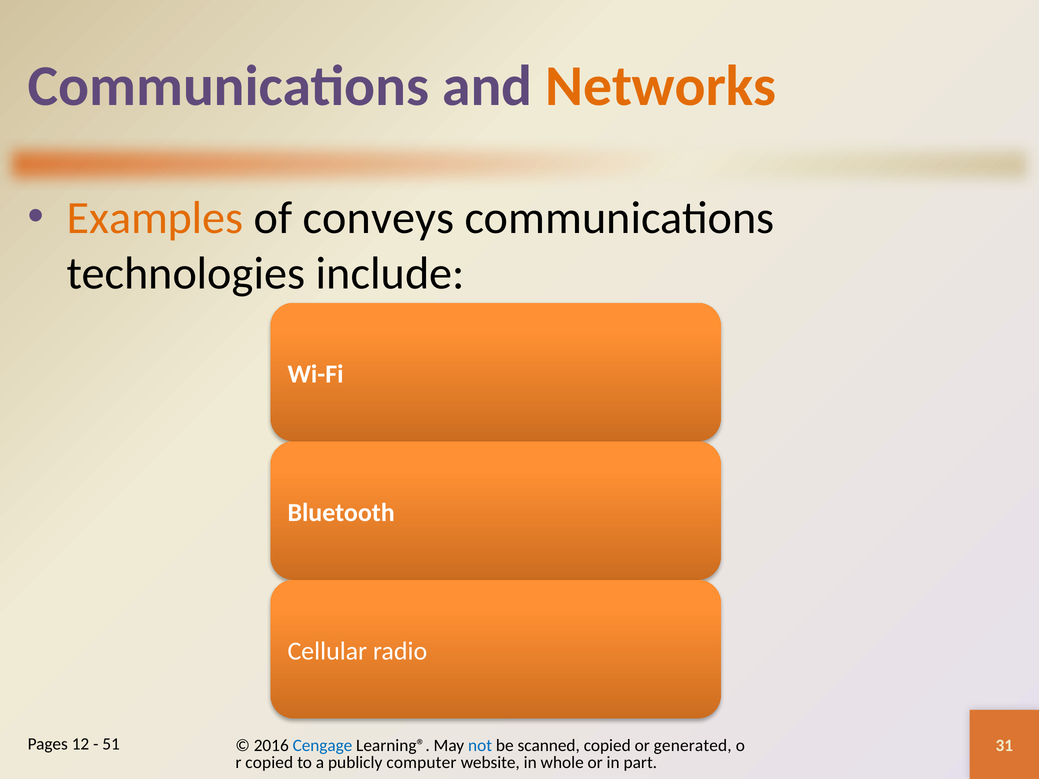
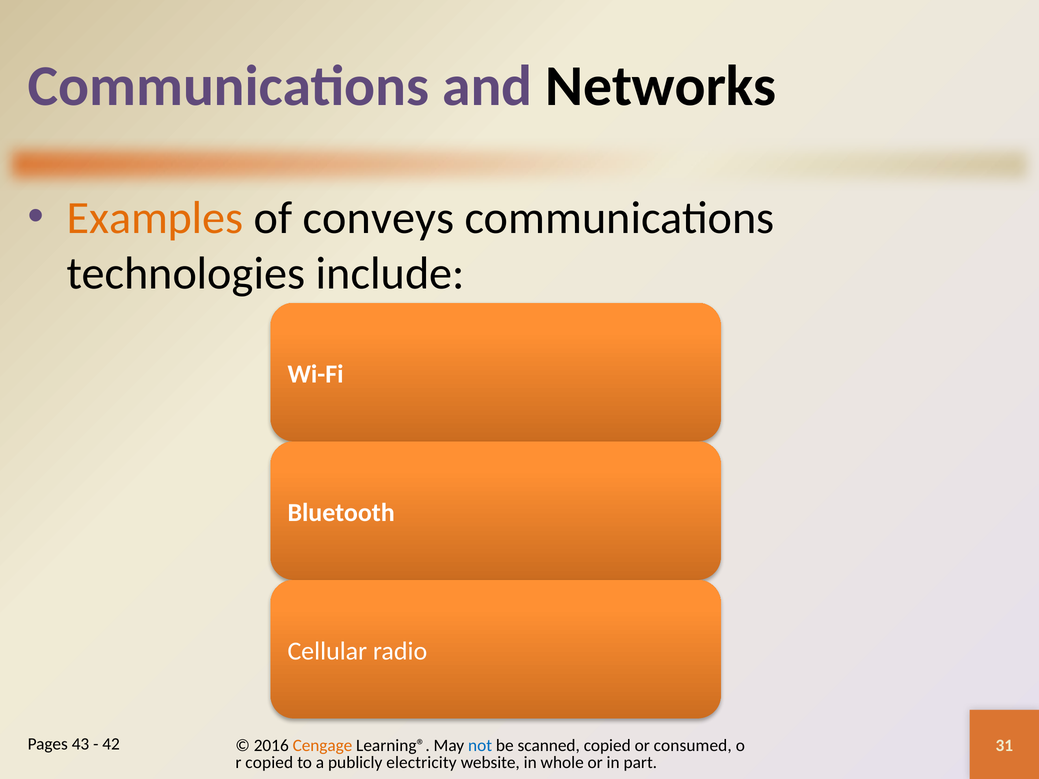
Networks colour: orange -> black (661, 86)
12: 12 -> 43 (81, 744)
51: 51 -> 42 (111, 744)
Cengage colour: blue -> orange (322, 746)
generated: generated -> consumed (693, 746)
computer: computer -> electricity (421, 763)
